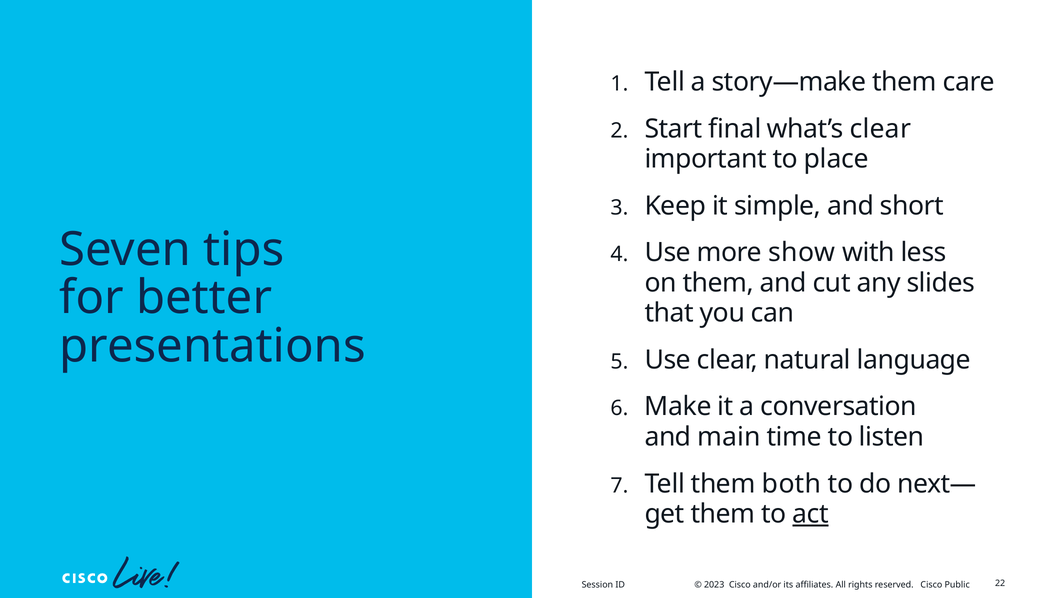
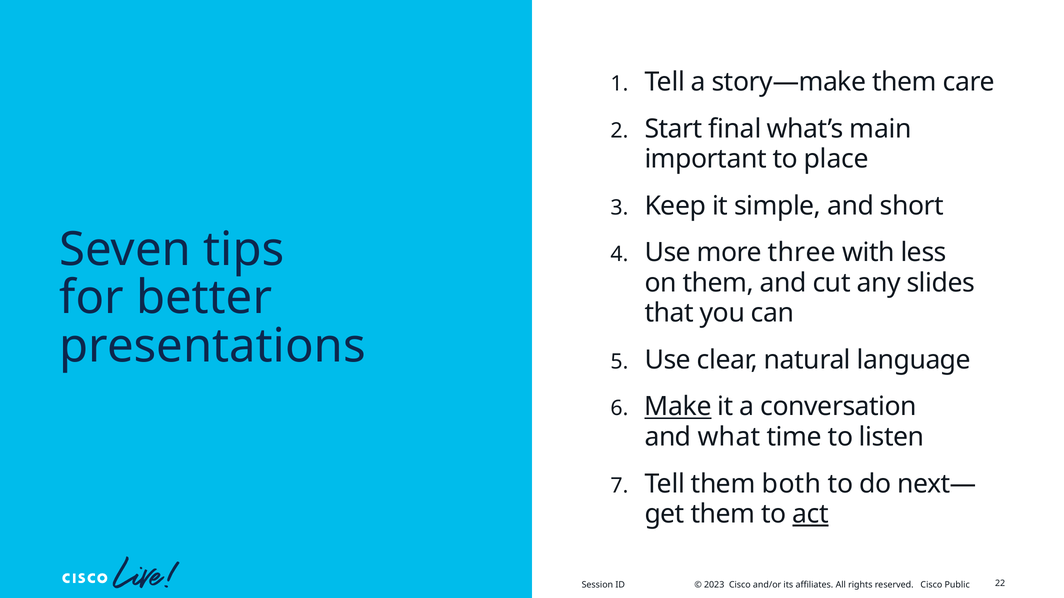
what’s clear: clear -> main (881, 129)
show: show -> three (802, 253)
Make underline: none -> present (678, 407)
main: main -> what (729, 437)
